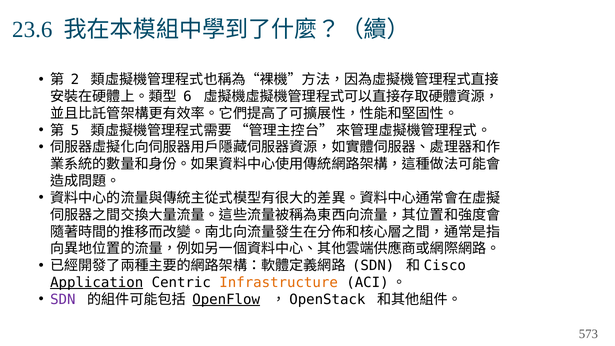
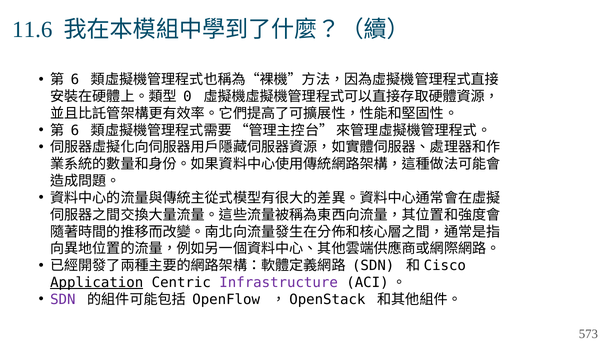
23.6: 23.6 -> 11.6 (32, 30)
2: 2 -> 6 (75, 80)
6: 6 -> 0 (187, 97)
5: 5 -> 6 (75, 130)
Infrastructure colour: orange -> purple (279, 283)
OpenFlow underline: present -> none (226, 299)
